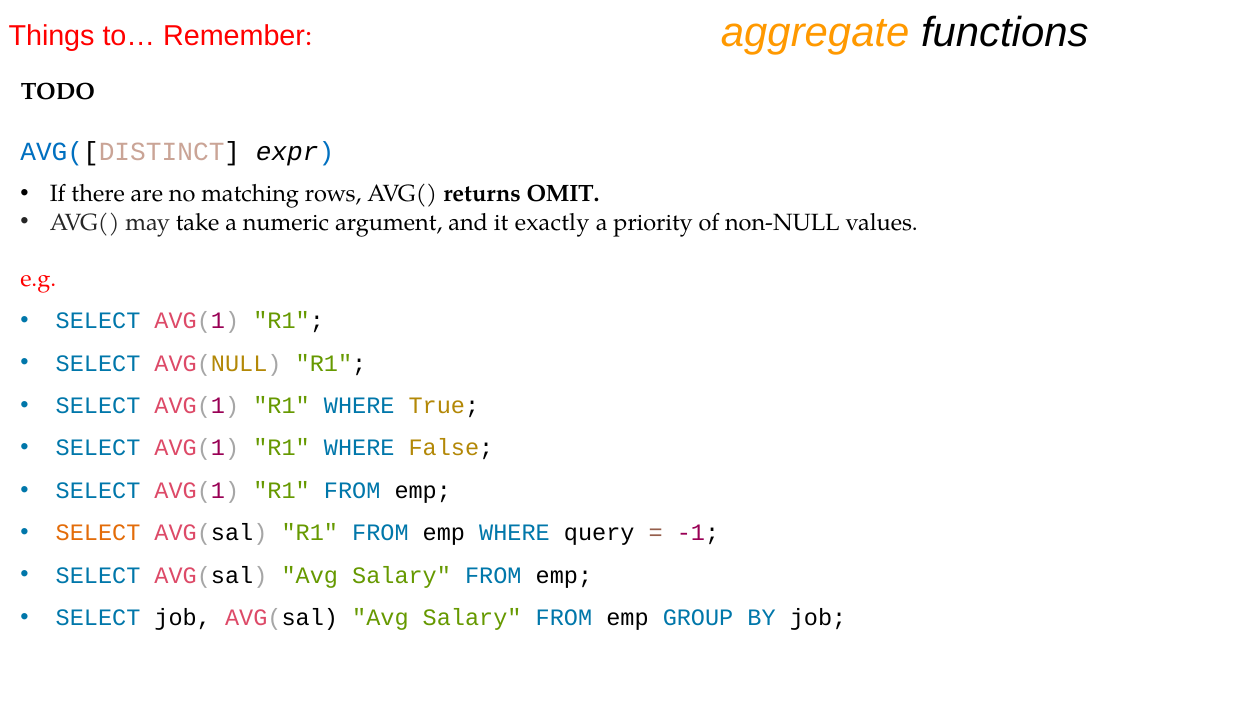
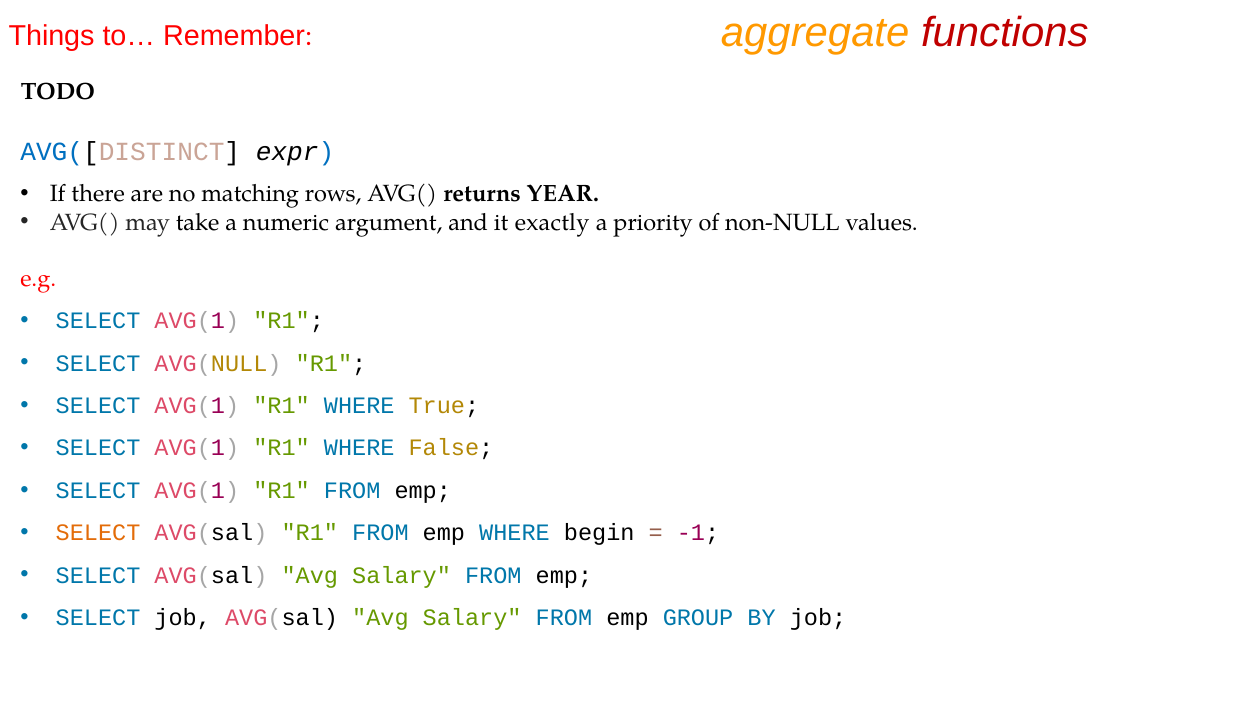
functions colour: black -> red (1005, 33)
OMIT: OMIT -> YEAR (563, 194)
query: query -> begin (599, 533)
